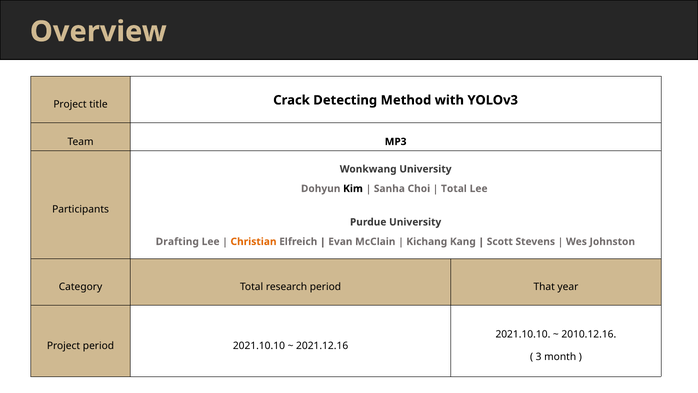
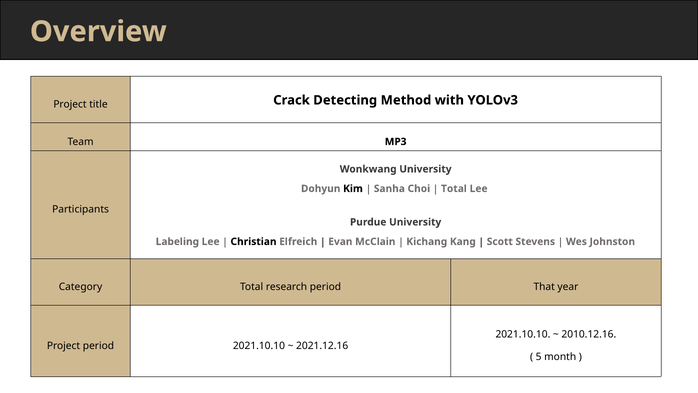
Drafting: Drafting -> Labeling (177, 241)
Christian colour: orange -> black (254, 241)
3: 3 -> 5 (539, 356)
